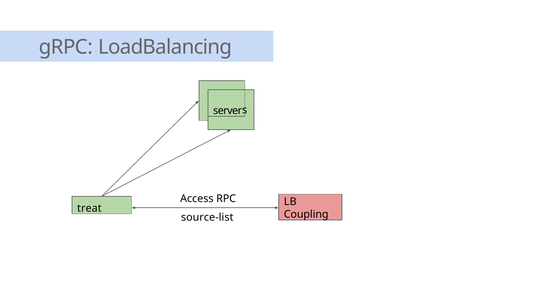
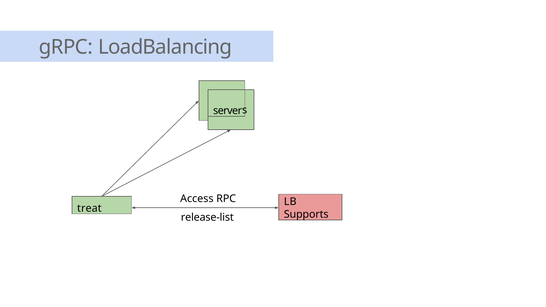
Coupling: Coupling -> Supports (306, 215)
source-list: source-list -> release-list (207, 218)
